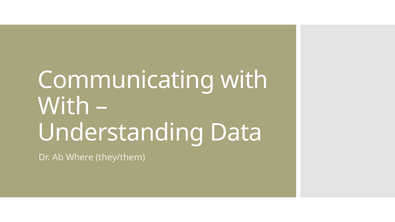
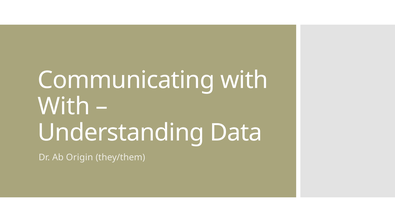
Where: Where -> Origin (80, 158)
